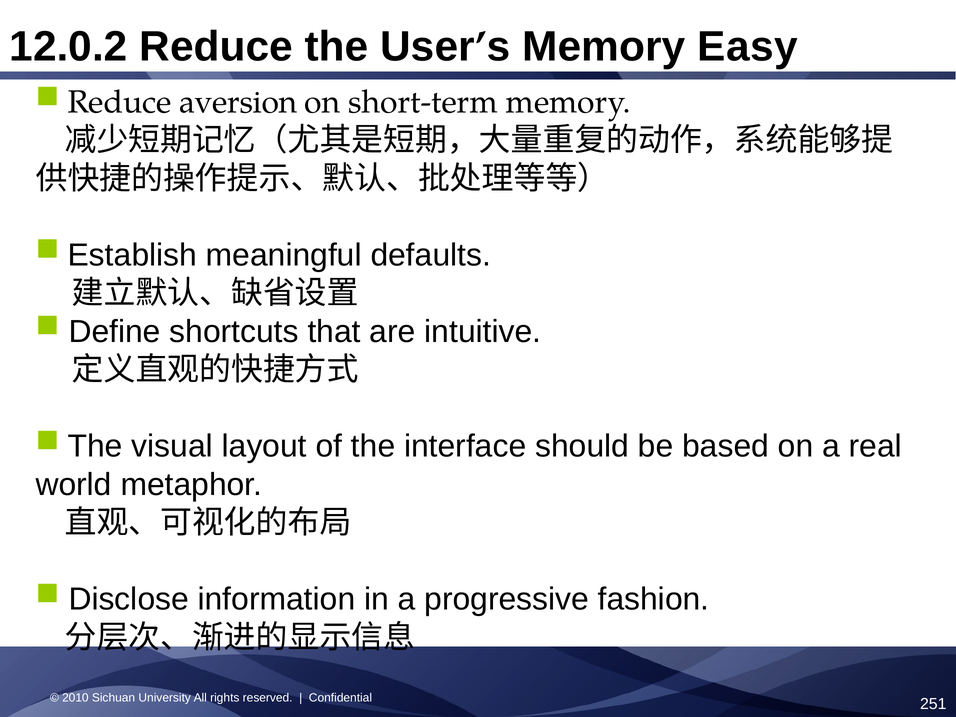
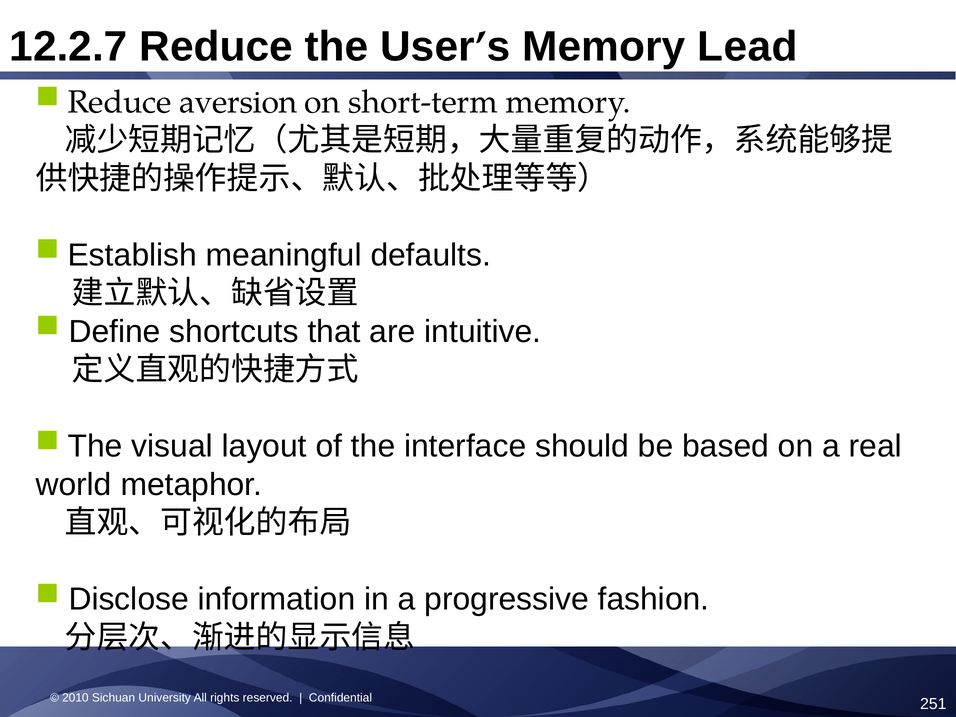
12.0.2: 12.0.2 -> 12.2.7 (68, 47)
Easy: Easy -> Lead (748, 47)
